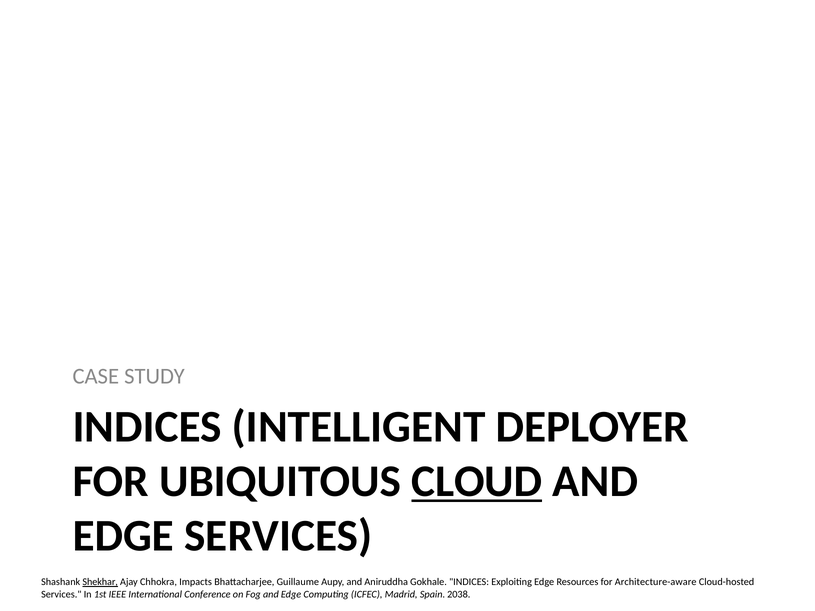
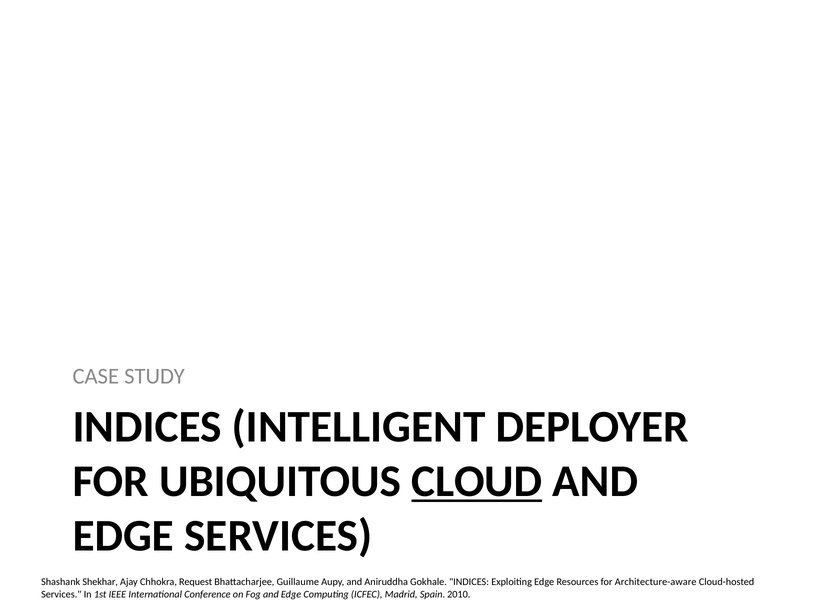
Shekhar underline: present -> none (100, 582)
Impacts: Impacts -> Request (196, 582)
2038: 2038 -> 2010 (459, 595)
